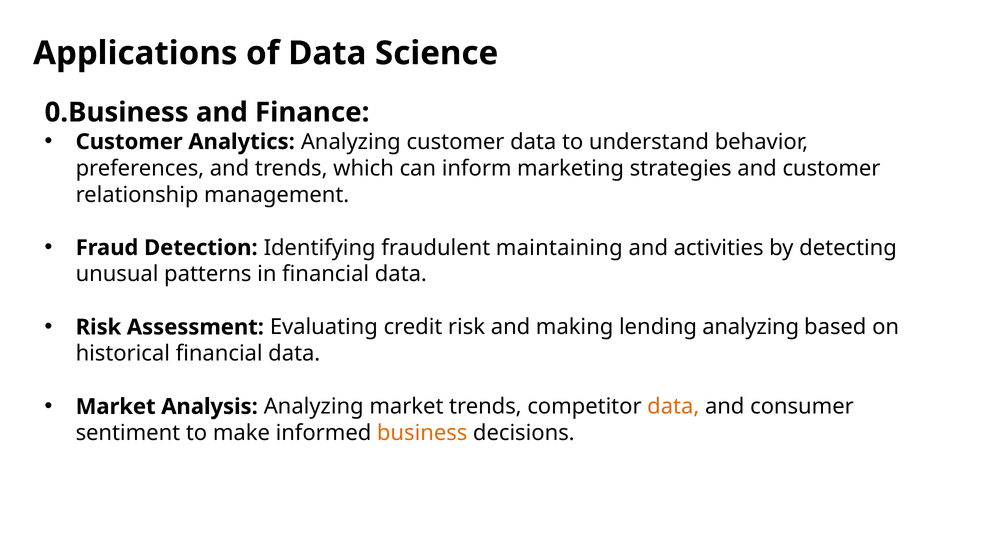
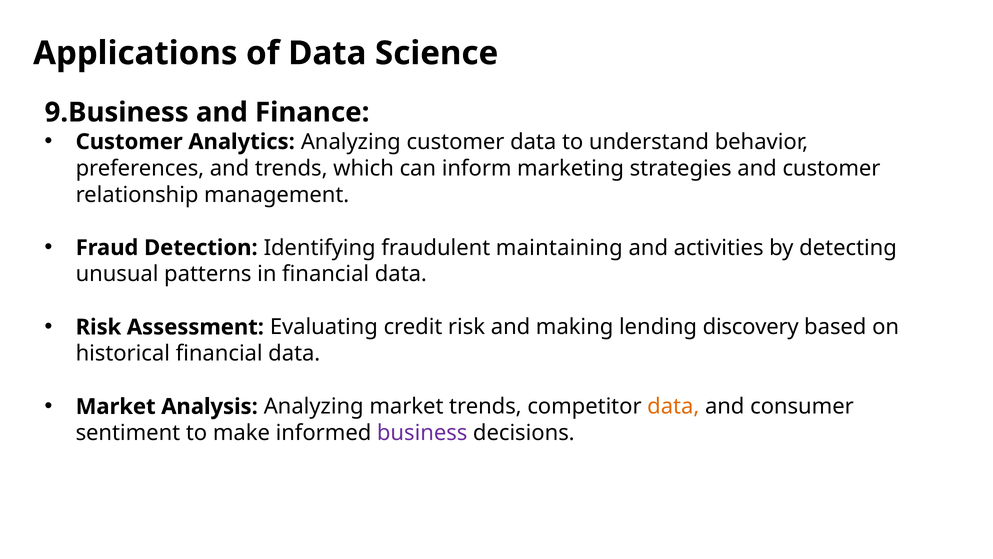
0.Business: 0.Business -> 9.Business (117, 112)
lending analyzing: analyzing -> discovery (751, 327)
business colour: orange -> purple (422, 433)
